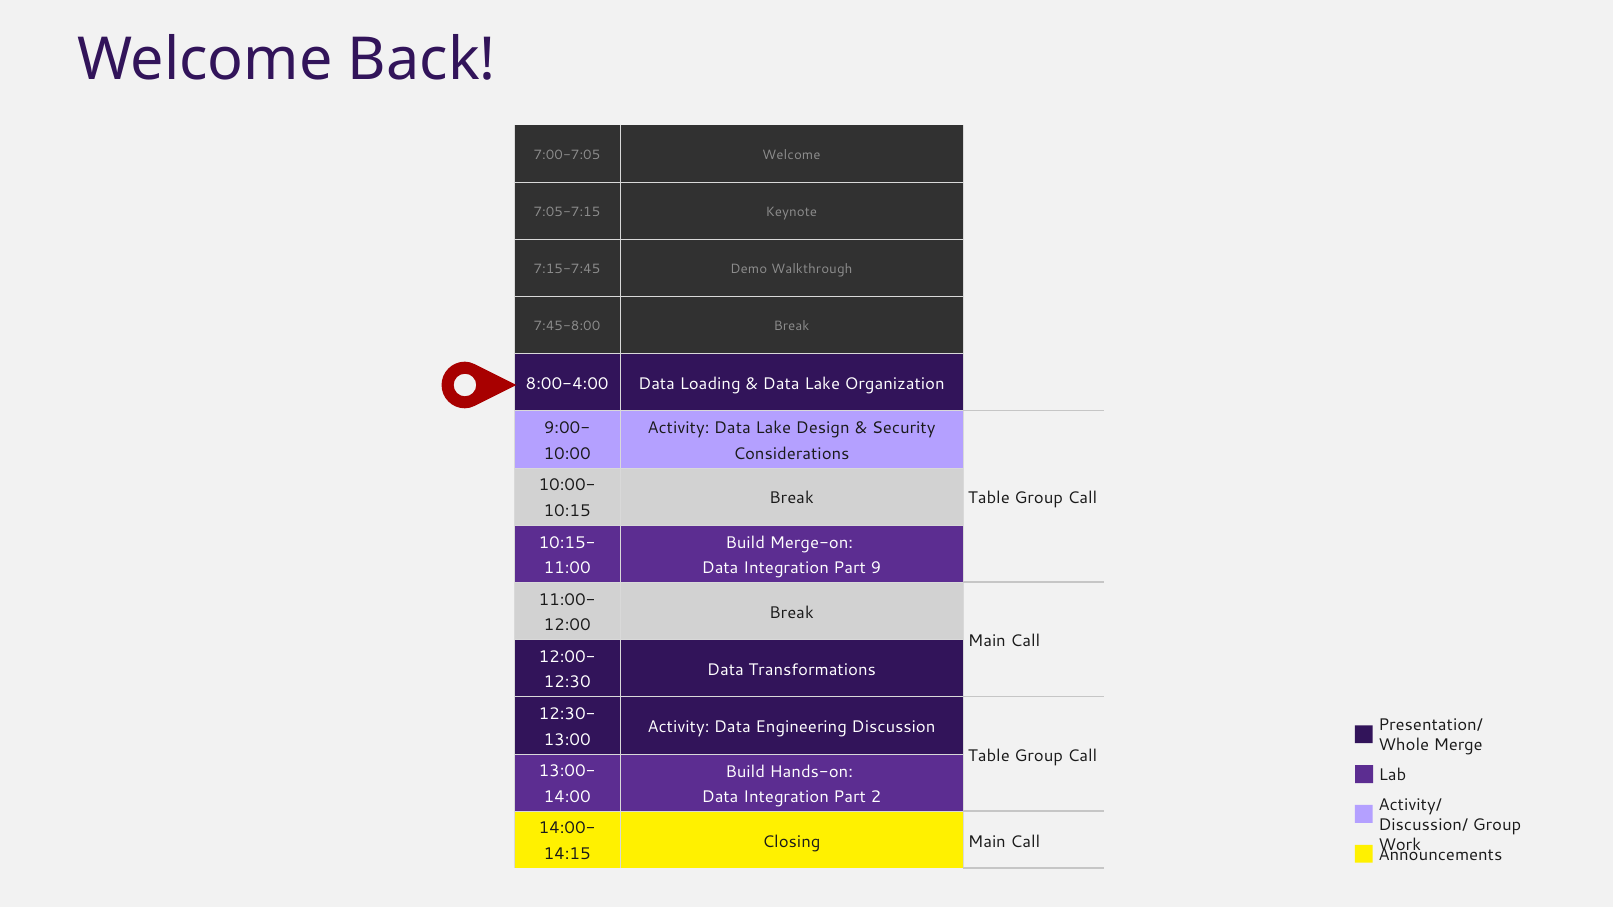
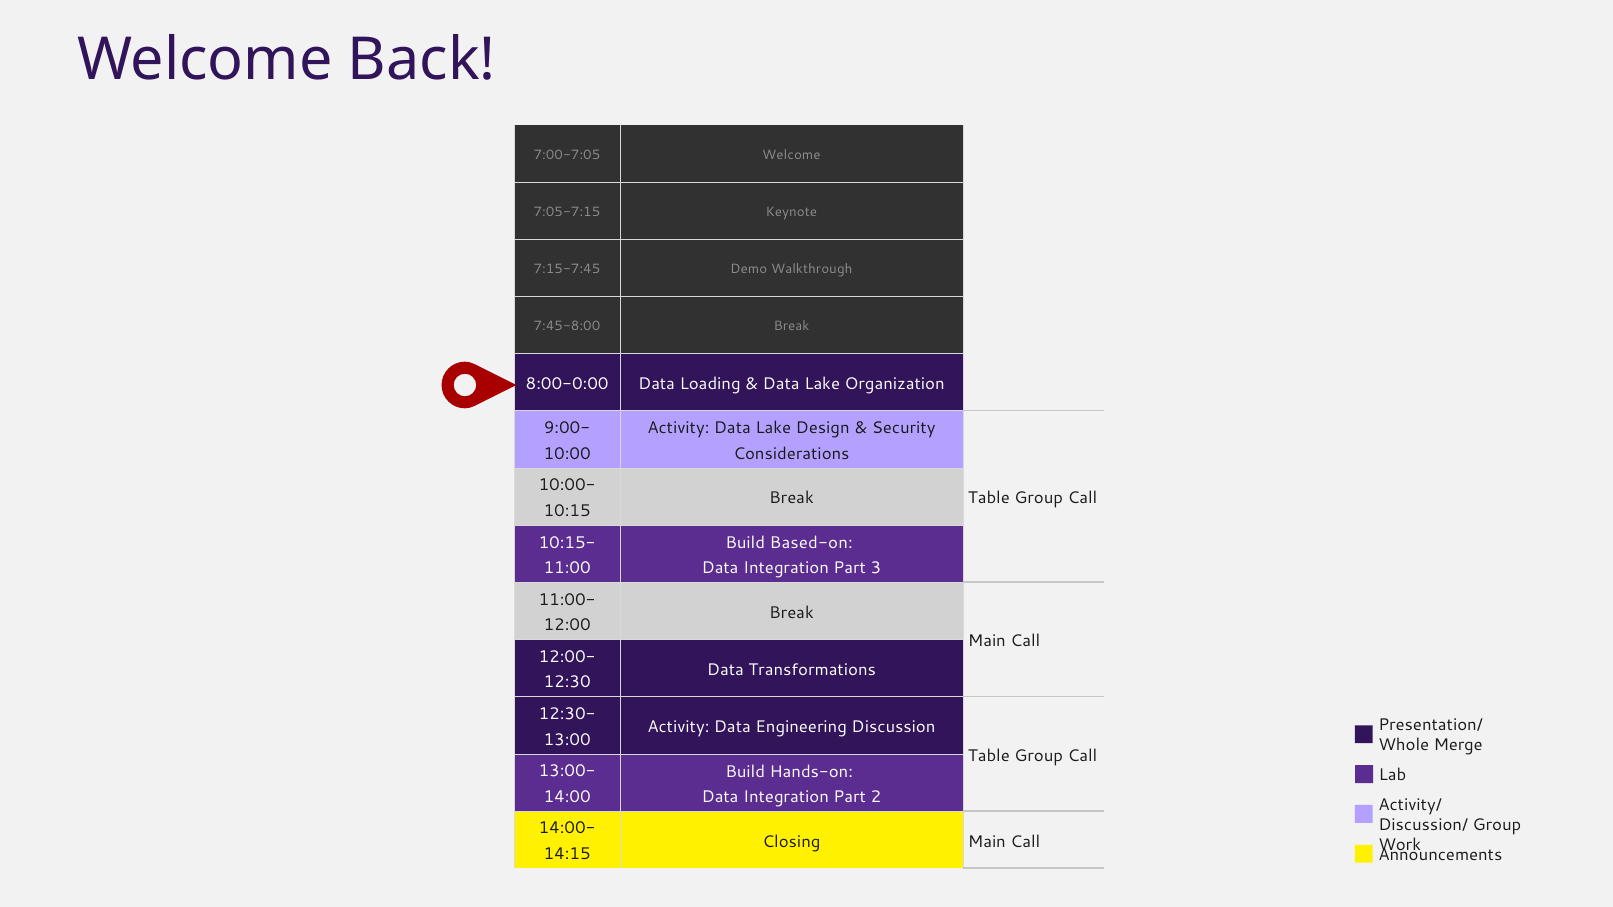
8:00-4:00: 8:00-4:00 -> 8:00-0:00 (567, 384)
Merge-on: Merge-on -> Based-on (811, 543)
9: 9 -> 3 (876, 568)
